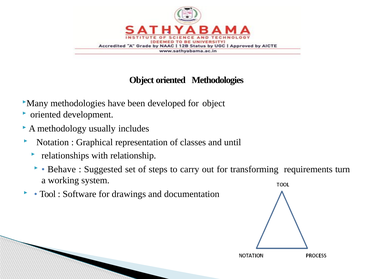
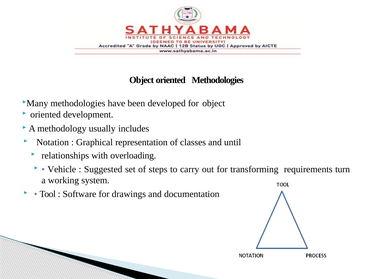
relationship: relationship -> overloading (133, 156)
Behave: Behave -> Vehicle (62, 170)
